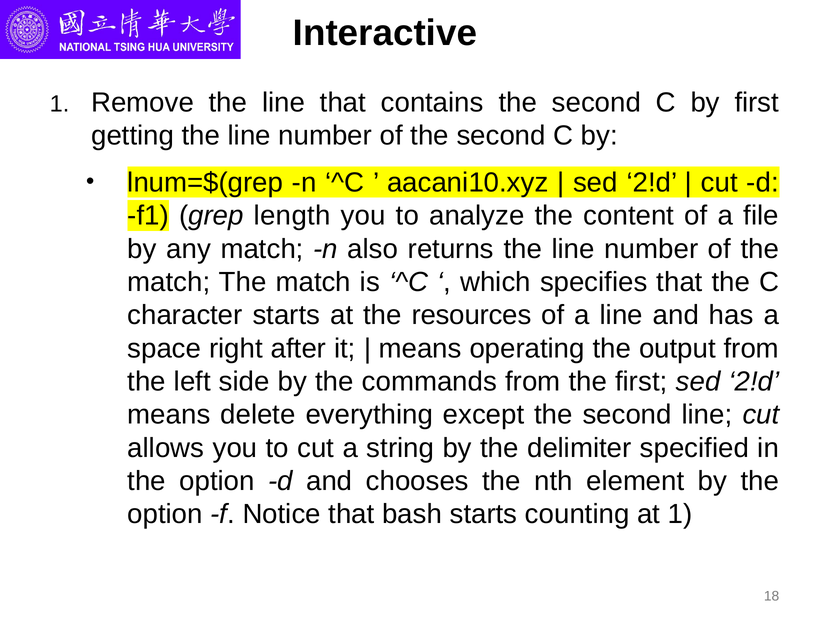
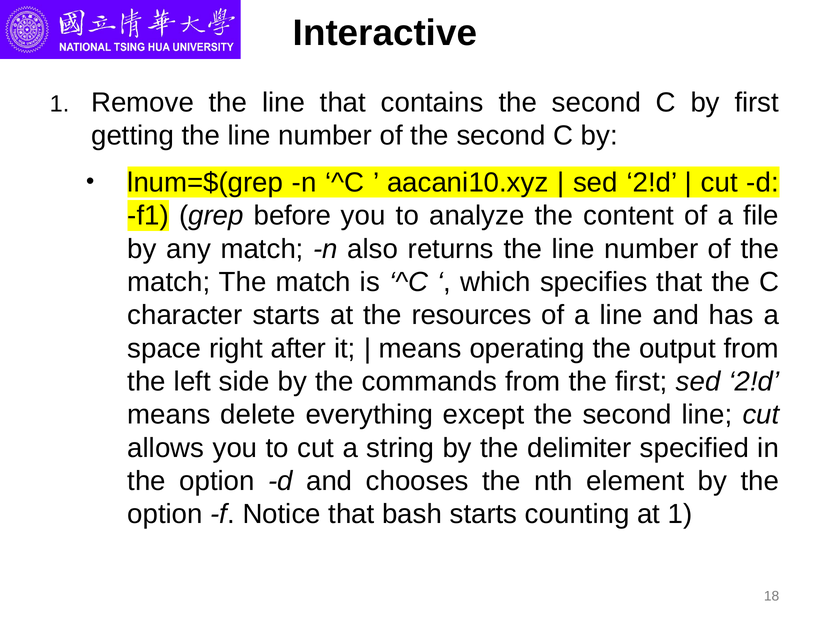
length: length -> before (292, 216)
